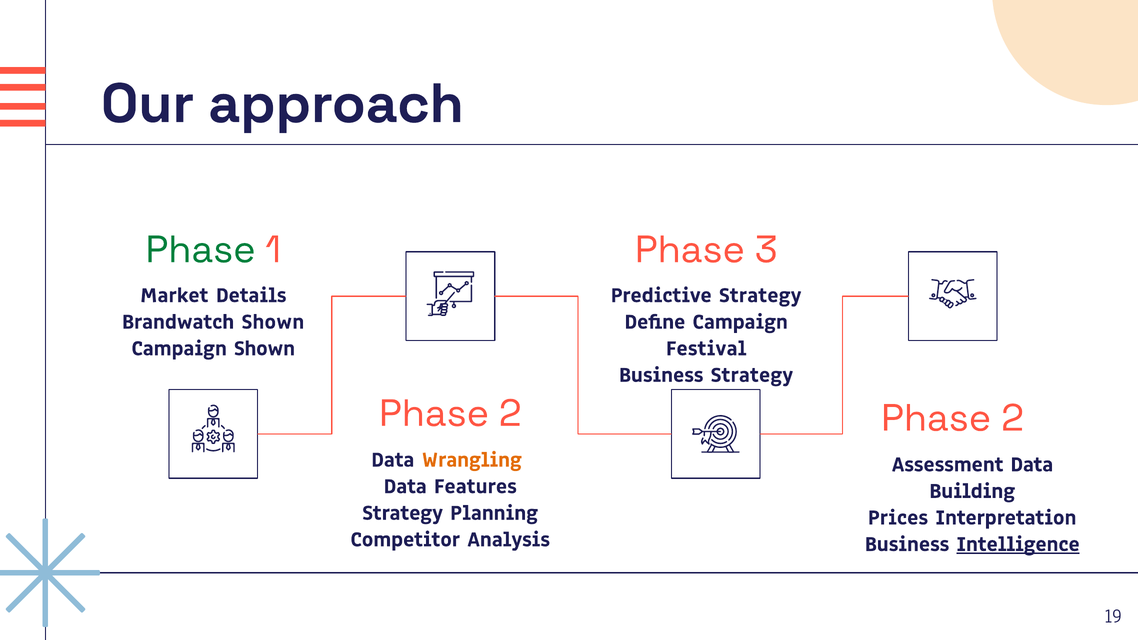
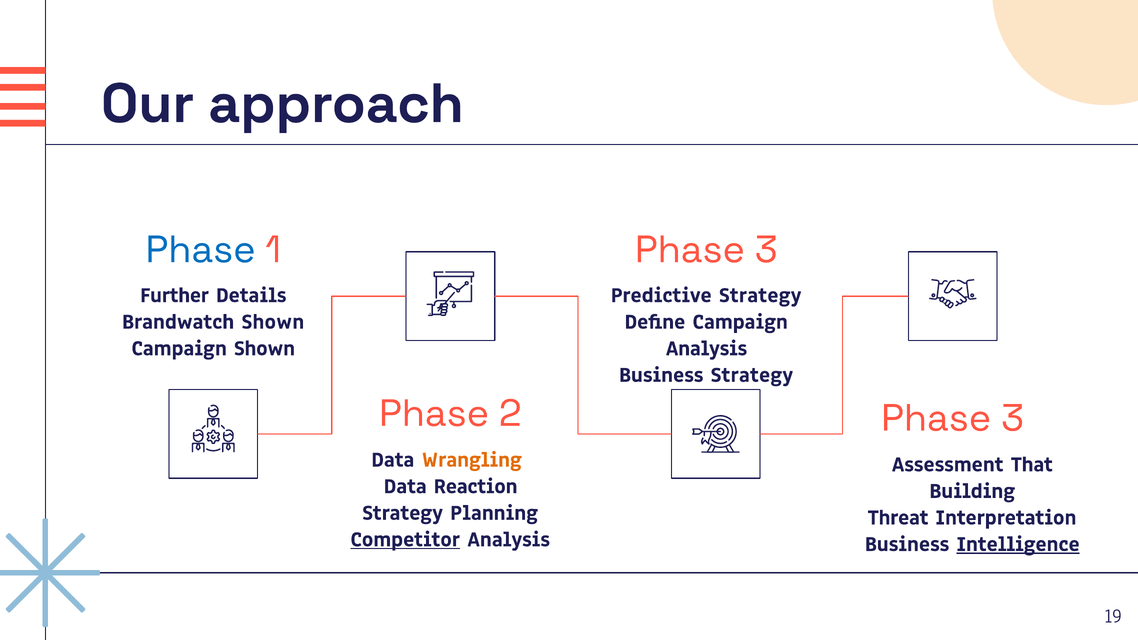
Phase colour: green -> blue (201, 250)
Market: Market -> Further (175, 295)
Festival: Festival -> Analysis (706, 348)
2: 2 -> 3 (1013, 418)
Assessment Data: Data -> That (1032, 464)
Features: Features -> Reaction (476, 486)
Prices: Prices -> Threat (898, 517)
Competitor underline: none -> present (405, 539)
